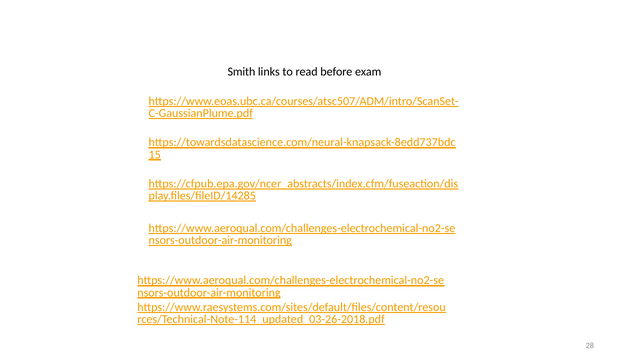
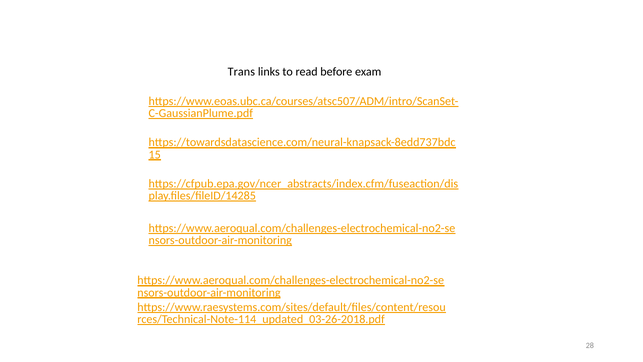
Smith: Smith -> Trans (241, 72)
